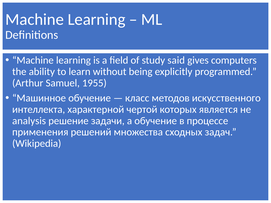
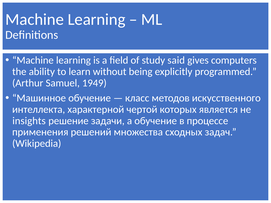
1955: 1955 -> 1949 (94, 83)
analysis: analysis -> insights (29, 121)
